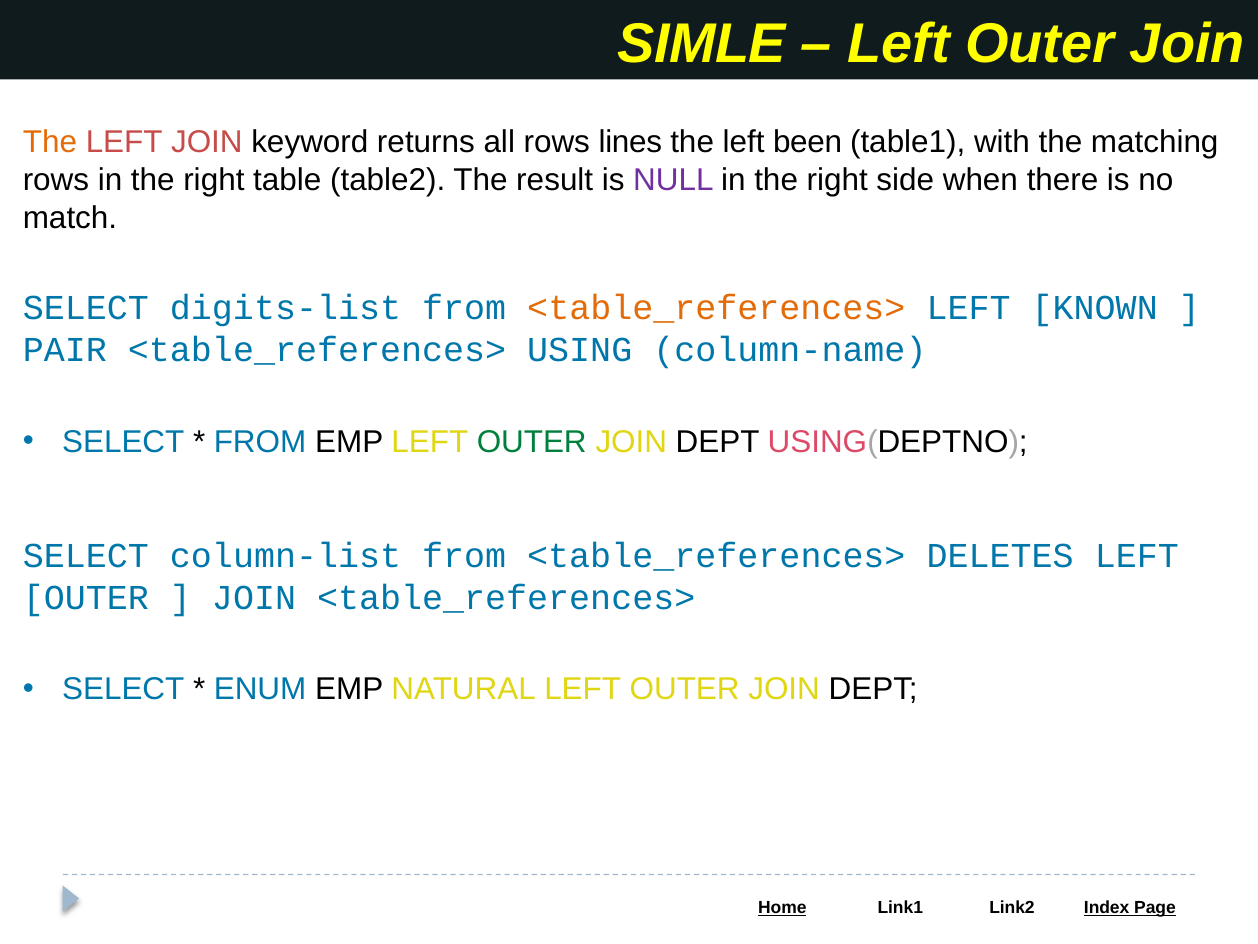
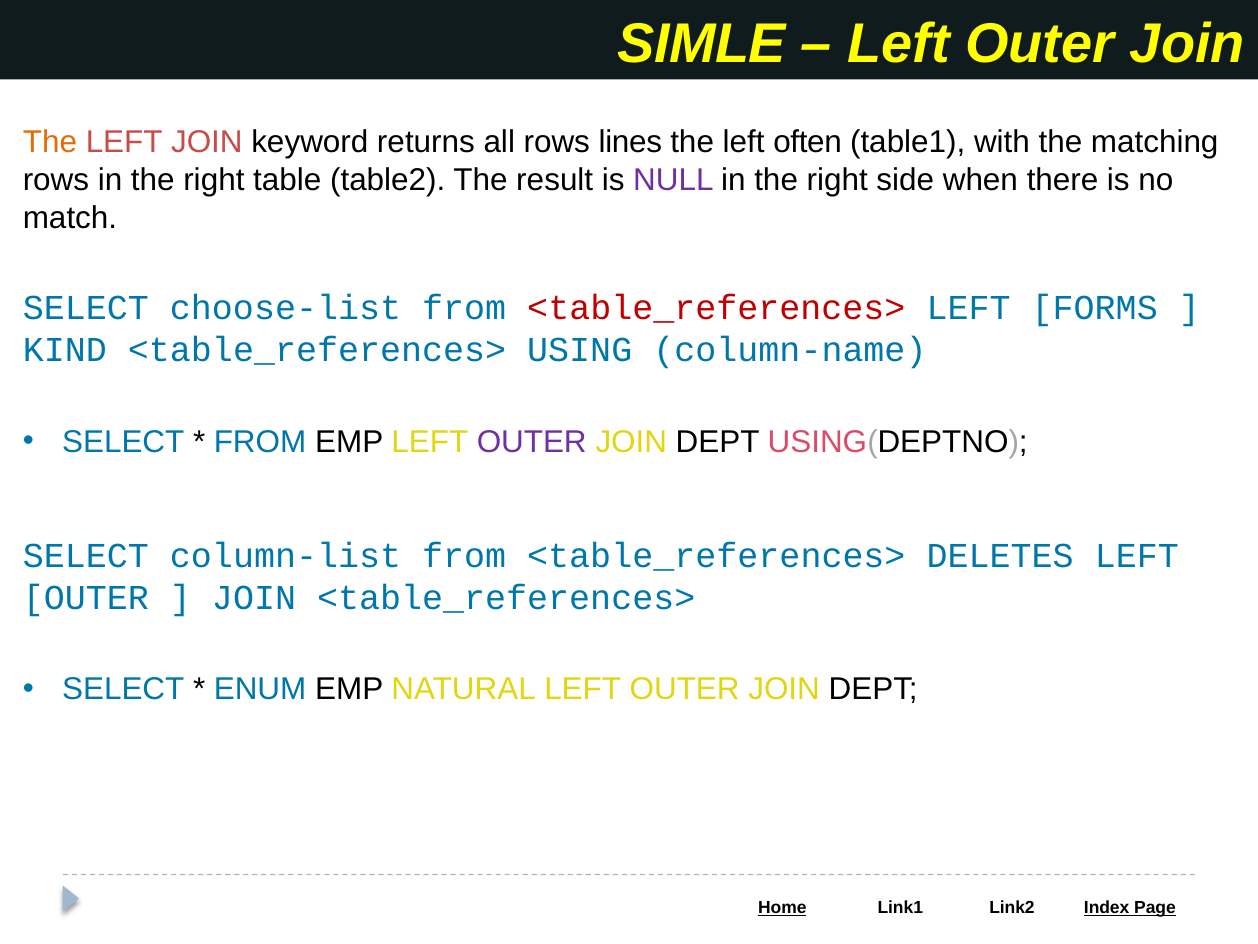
been: been -> often (808, 143)
digits-list: digits-list -> choose-list (286, 308)
<table_references> colour: orange -> red (716, 308)
KNOWN: KNOWN -> FORMS (1095, 308)
PAIR: PAIR -> KIND (65, 350)
OUTER colour: green -> purple (532, 442)
